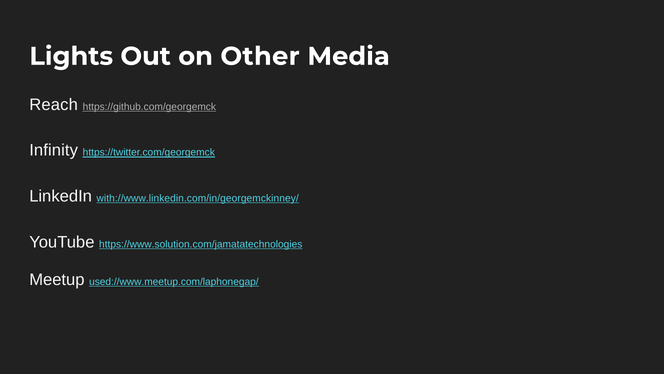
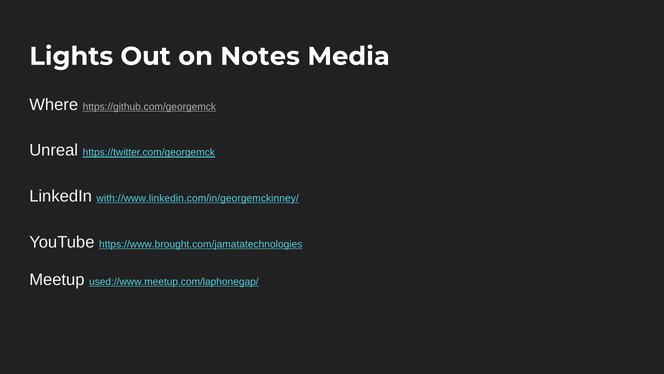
Other: Other -> Notes (260, 56)
Reach: Reach -> Where (54, 104)
Infinity: Infinity -> Unreal (54, 150)
https://www.solution.com/jamatatechnologies: https://www.solution.com/jamatatechnologies -> https://www.brought.com/jamatatechnologies (201, 244)
